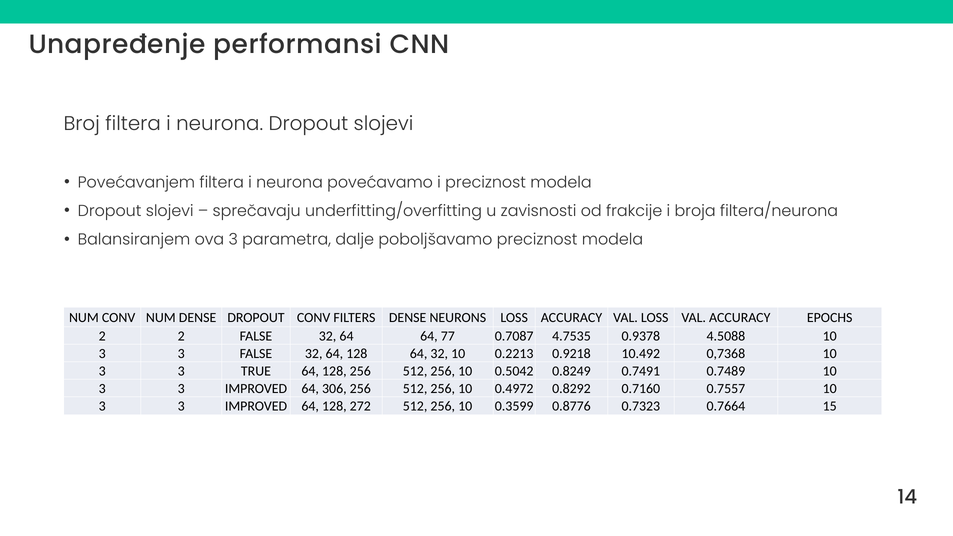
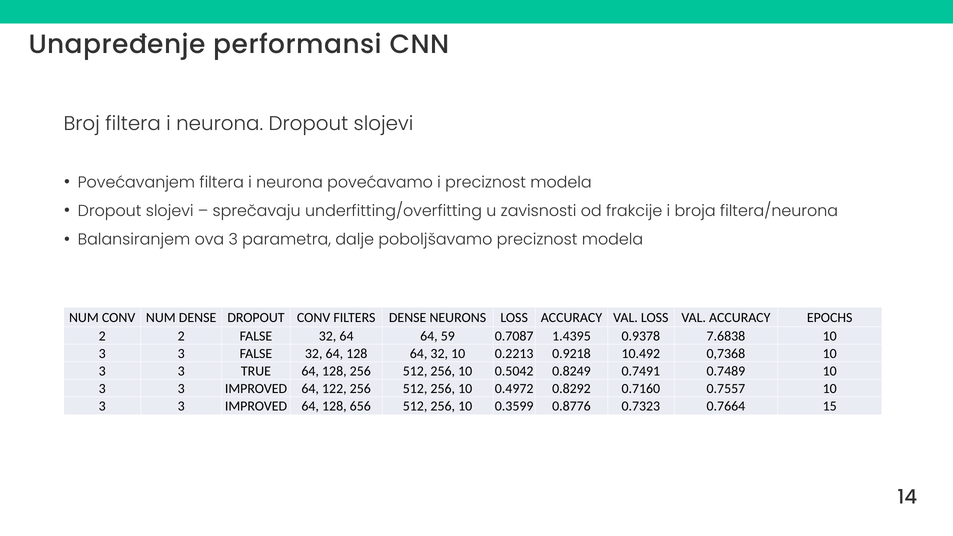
77: 77 -> 59 (448, 336)
4.7535: 4.7535 -> 1.4395 (571, 336)
4.5088: 4.5088 -> 7.6838 (726, 336)
306: 306 -> 122 (334, 389)
272: 272 -> 656 (360, 406)
